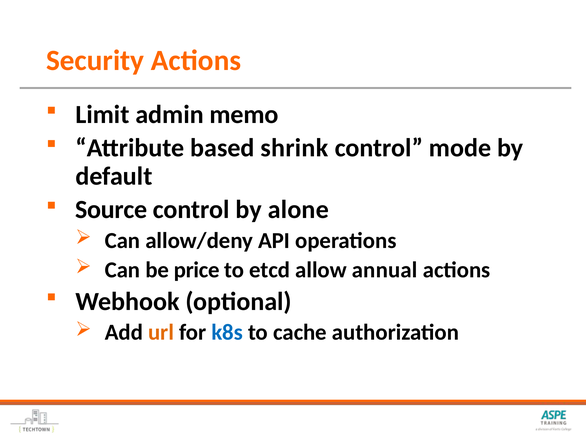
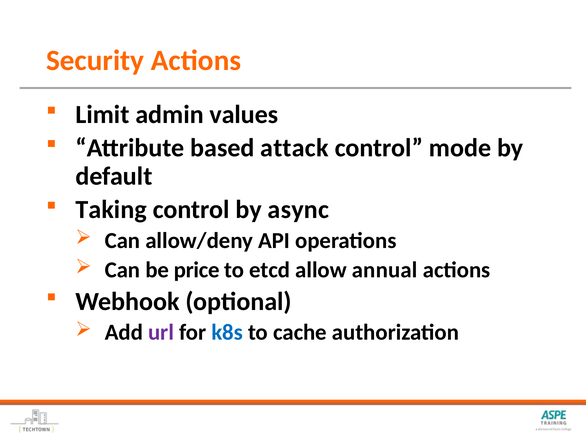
memo: memo -> values (244, 115)
shrink: shrink -> attack (294, 148)
Source: Source -> Taking (111, 209)
alone: alone -> async (298, 209)
url colour: orange -> purple (161, 332)
